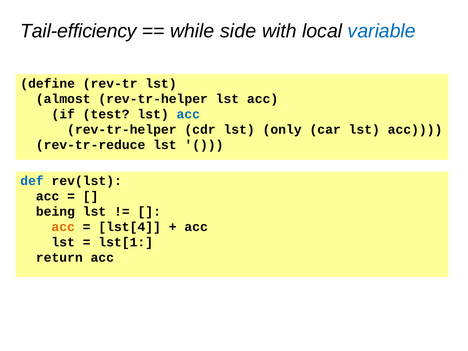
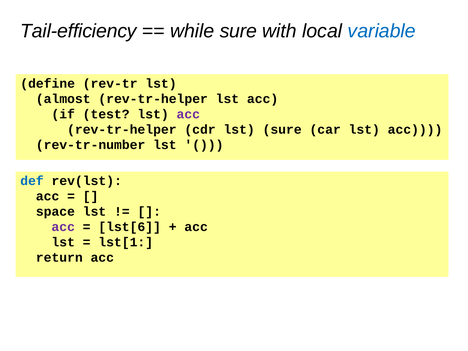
while side: side -> sure (238, 31)
acc colour: blue -> purple (188, 114)
lst only: only -> sure (282, 129)
rev-tr-reduce: rev-tr-reduce -> rev-tr-number (91, 145)
being: being -> space (55, 212)
acc colour: orange -> purple (63, 227)
lst[4: lst[4 -> lst[6 (130, 227)
